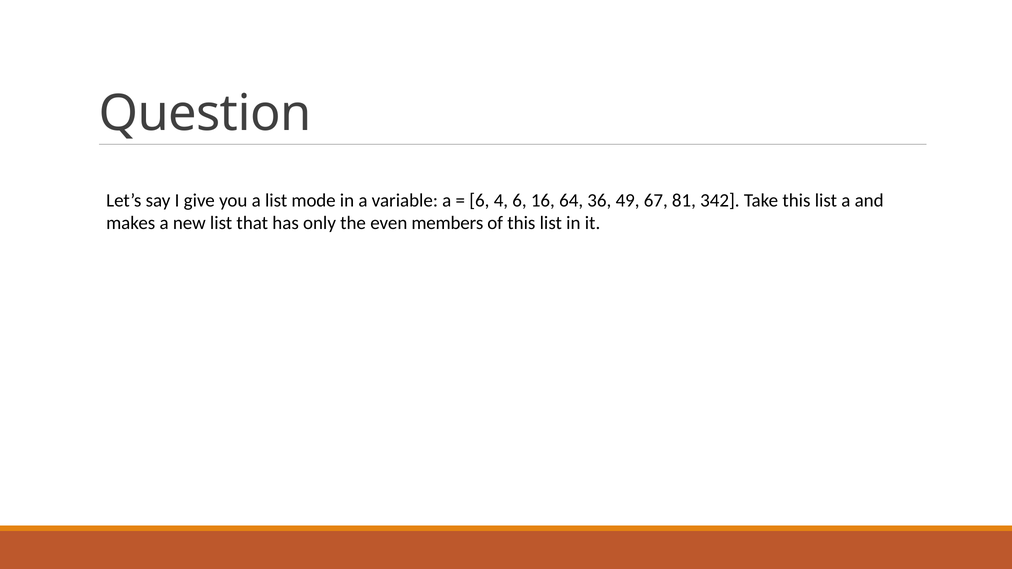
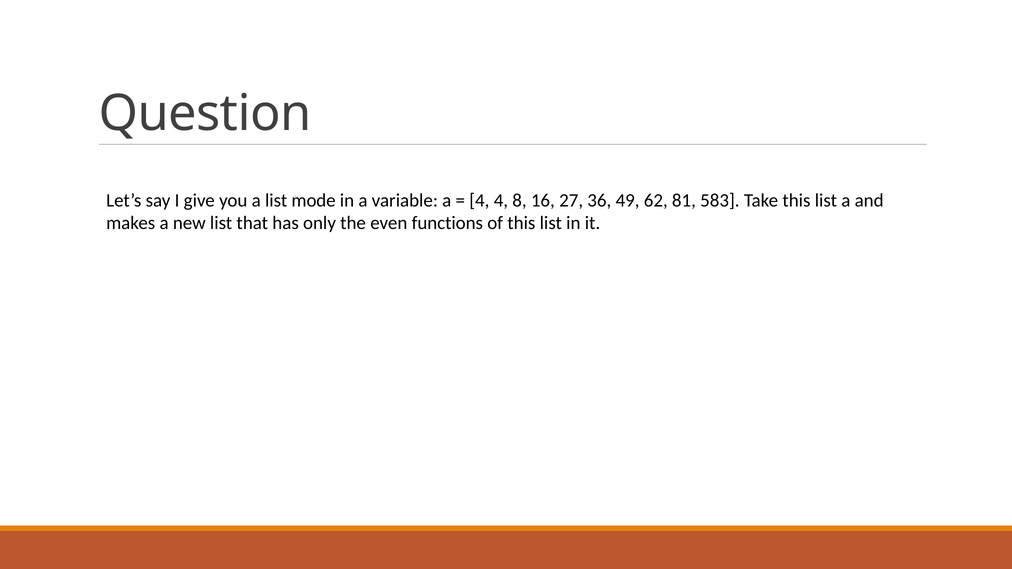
6: 6 -> 4 (479, 200)
4 6: 6 -> 8 (519, 200)
64: 64 -> 27 (571, 200)
67: 67 -> 62 (656, 200)
342: 342 -> 583 (720, 200)
members: members -> functions (447, 223)
